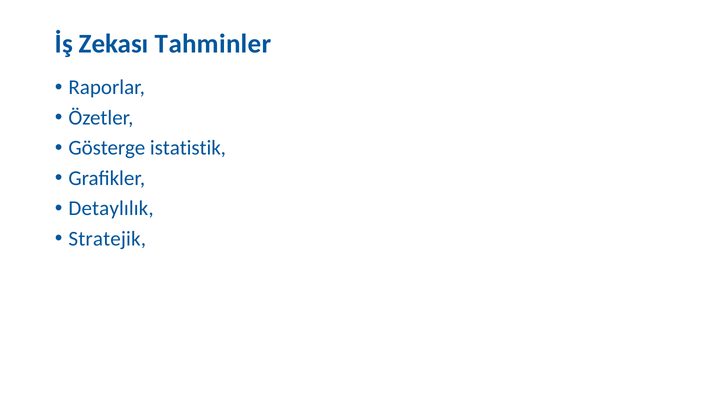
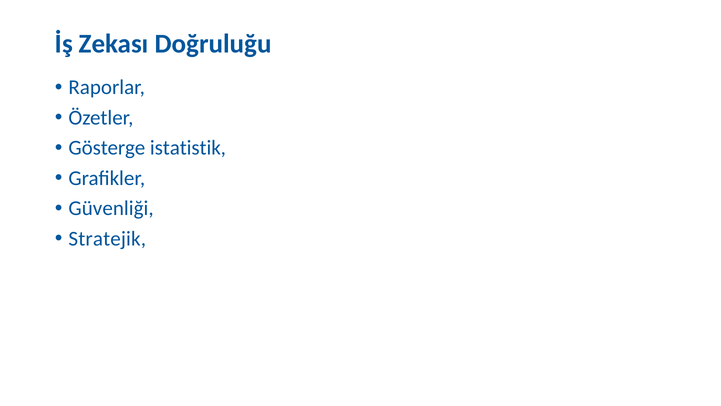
Tahminler: Tahminler -> Doğruluğu (213, 44)
Detaylılık: Detaylılık -> Güvenliği (111, 208)
